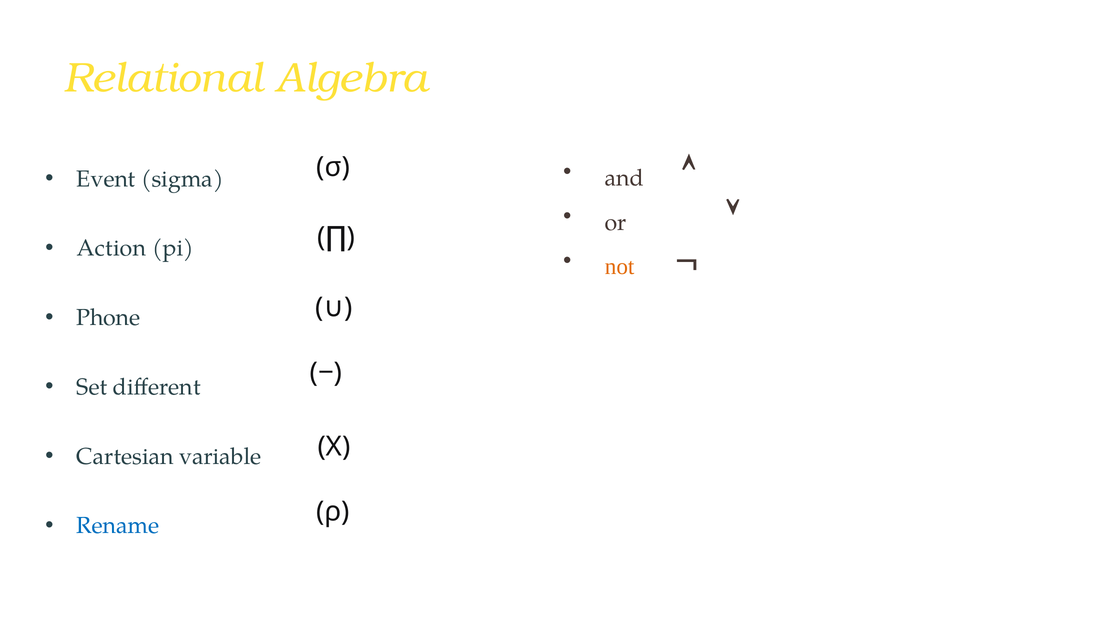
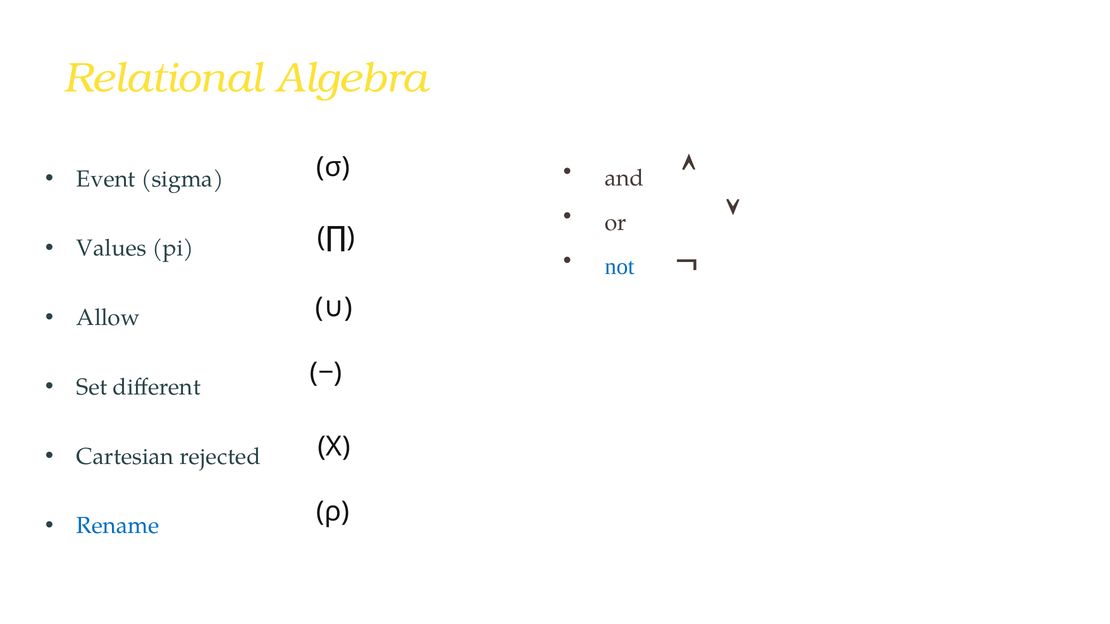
Action: Action -> Values (112, 249)
not colour: orange -> blue (620, 267)
Phone: Phone -> Allow (108, 318)
variable: variable -> rejected (220, 457)
